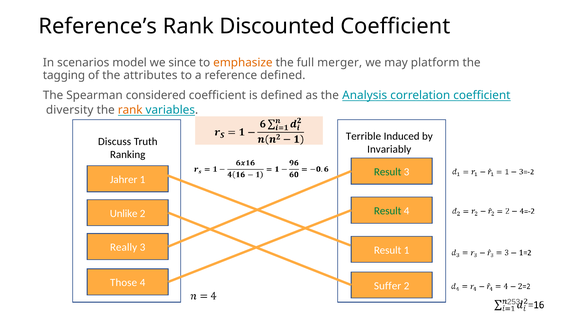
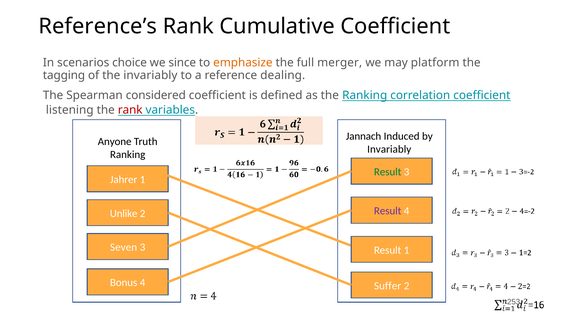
Discounted: Discounted -> Cumulative (277, 26)
model: model -> choice (130, 63)
the attributes: attributes -> invariably (150, 75)
reference defined: defined -> dealing (283, 75)
the Analysis: Analysis -> Ranking (365, 96)
diversity: diversity -> listening (70, 110)
rank colour: orange -> red (130, 110)
Terrible: Terrible -> Jannach (364, 137)
Discuss: Discuss -> Anyone (115, 142)
Result colour: green -> purple (388, 211)
Really: Really -> Seven (124, 248)
Those: Those -> Bonus (124, 283)
